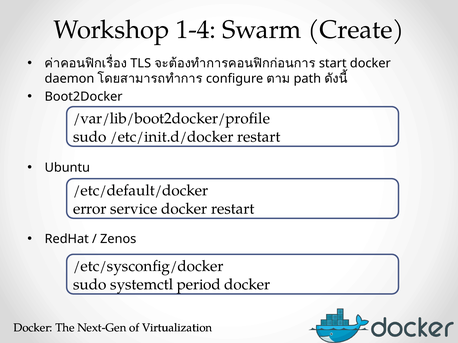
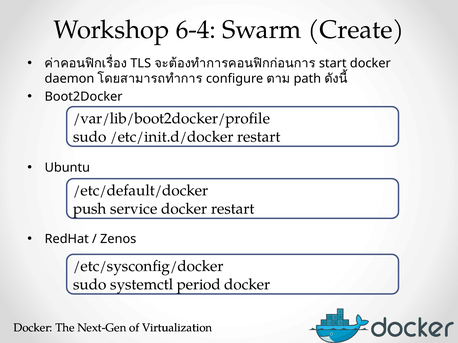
1-4: 1-4 -> 6-4 (196, 30)
error: error -> push (90, 209)
